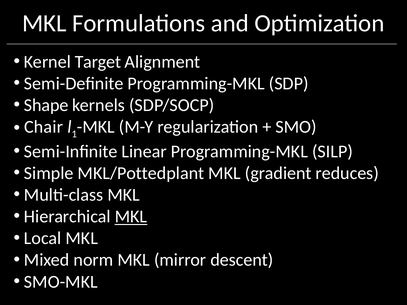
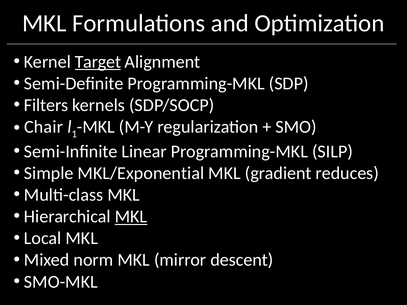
Target underline: none -> present (98, 62)
Shape: Shape -> Filters (46, 105)
MKL/Pottedplant: MKL/Pottedplant -> MKL/Exponential (141, 173)
